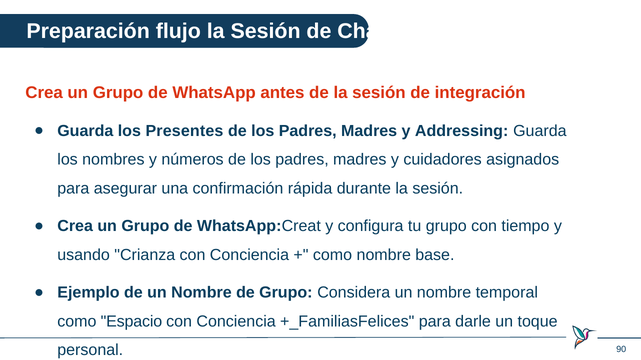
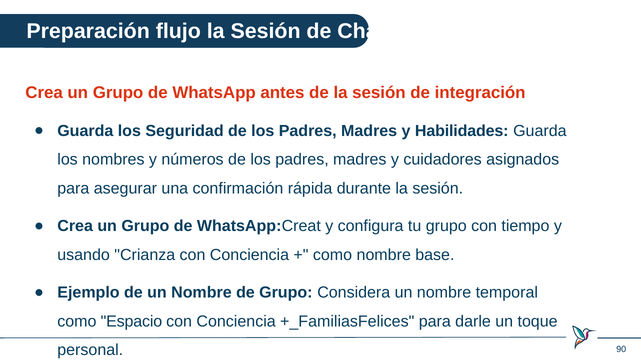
Presentes: Presentes -> Seguridad (185, 131)
Addressing: Addressing -> Habilidades (462, 131)
